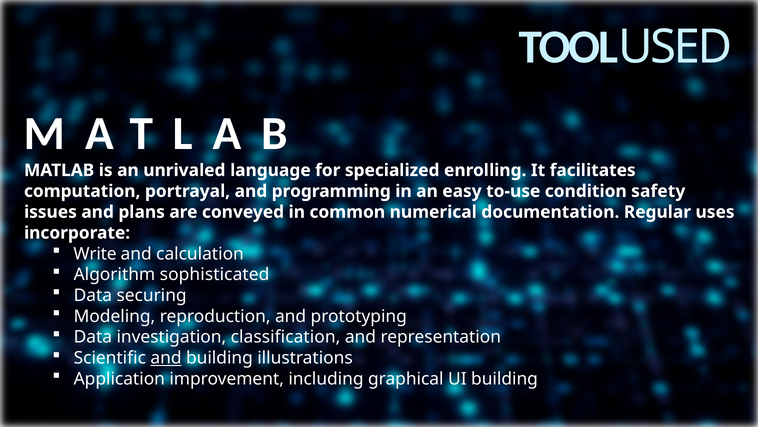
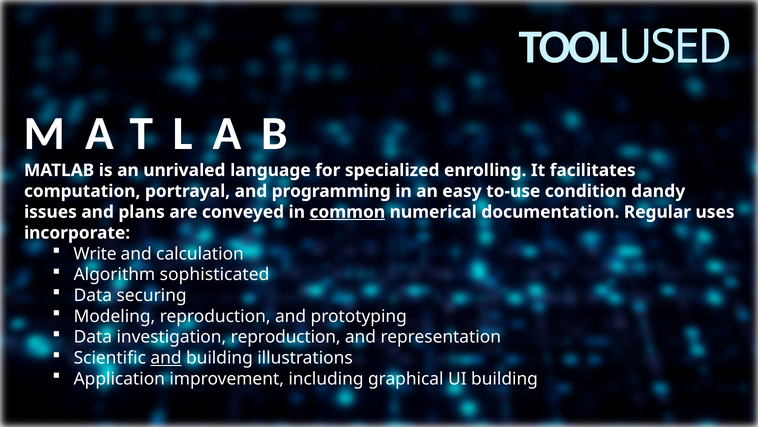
safety: safety -> dandy (658, 191)
common underline: none -> present (347, 212)
investigation classification: classification -> reproduction (286, 337)
